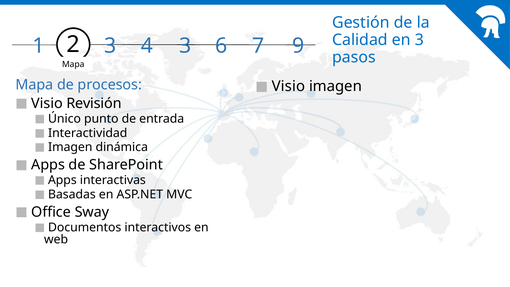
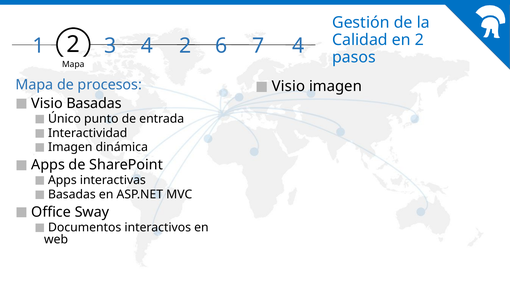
en 3: 3 -> 2 (419, 40)
4 3: 3 -> 2 (185, 46)
7 9: 9 -> 4 (298, 46)
Visio Revisión: Revisión -> Basadas (94, 103)
